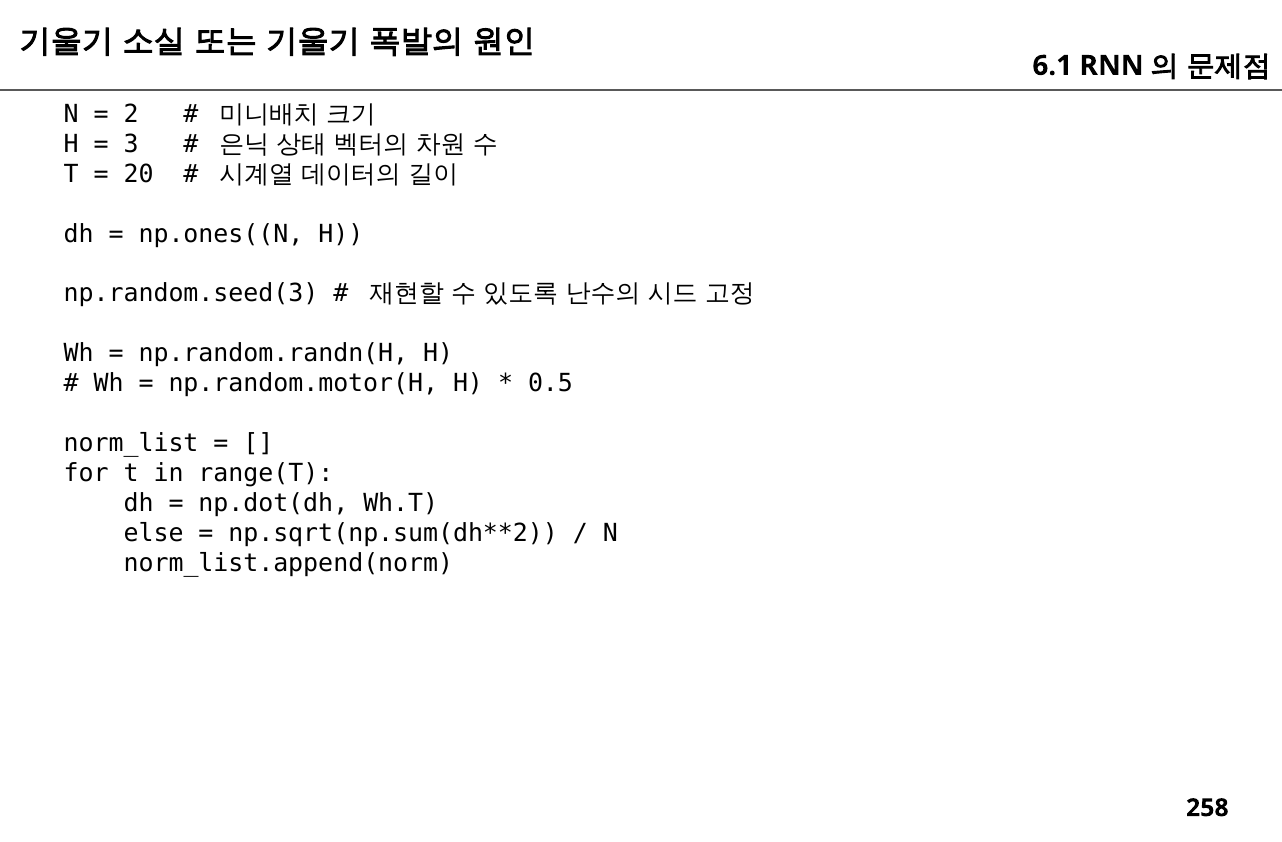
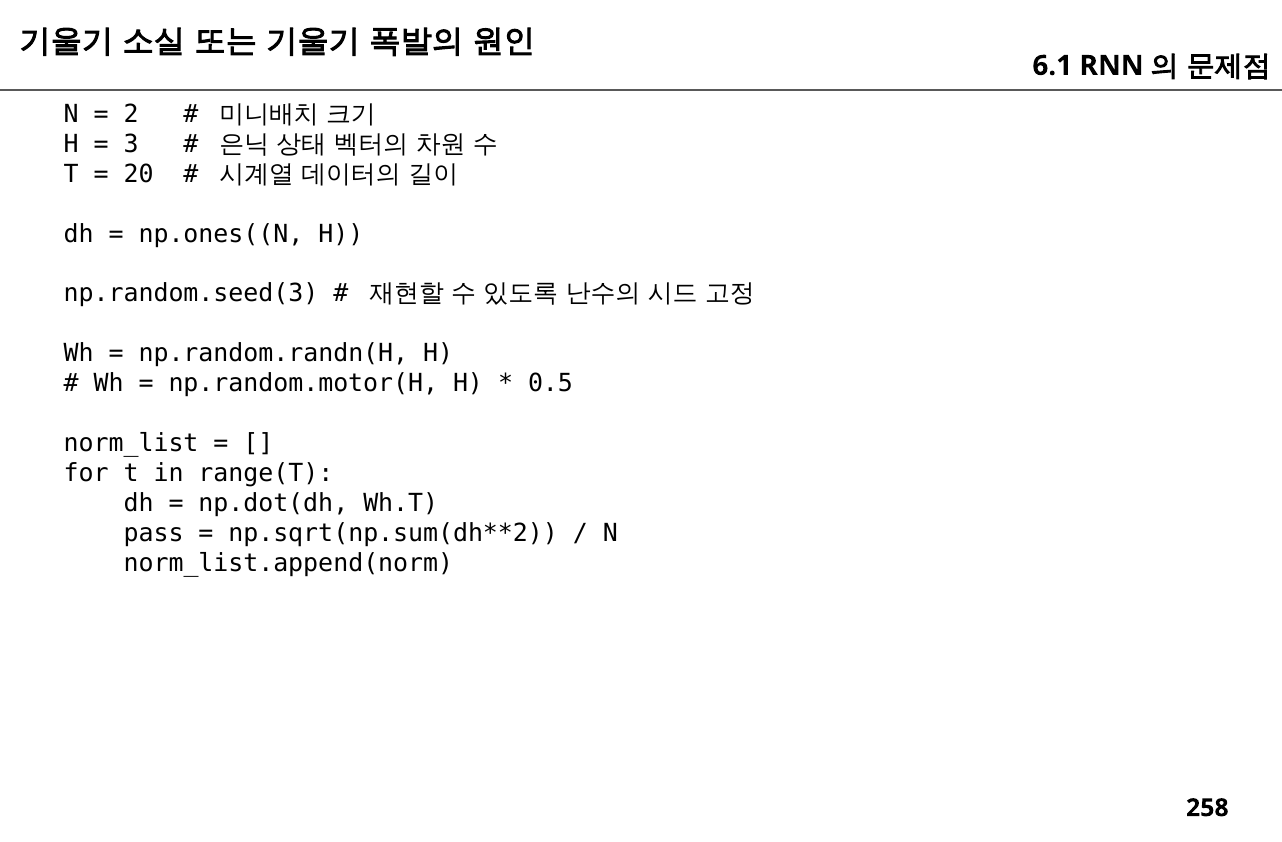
else: else -> pass (154, 533)
